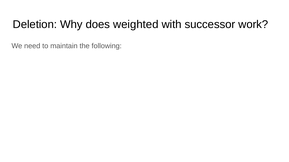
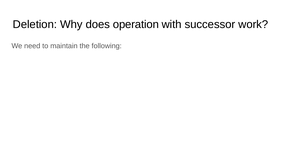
weighted: weighted -> operation (136, 24)
